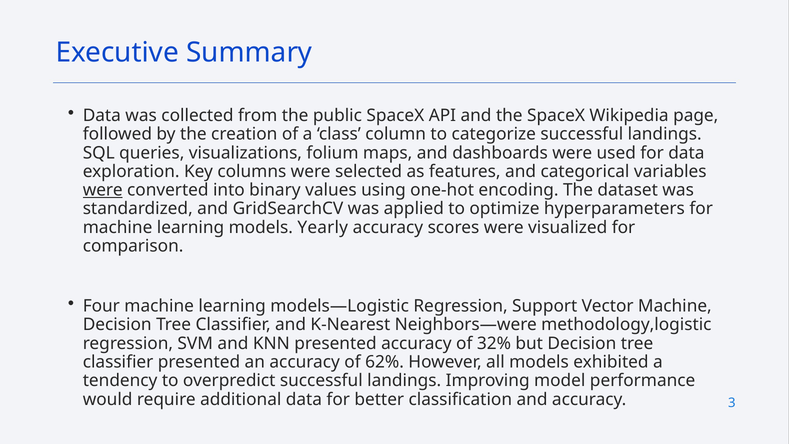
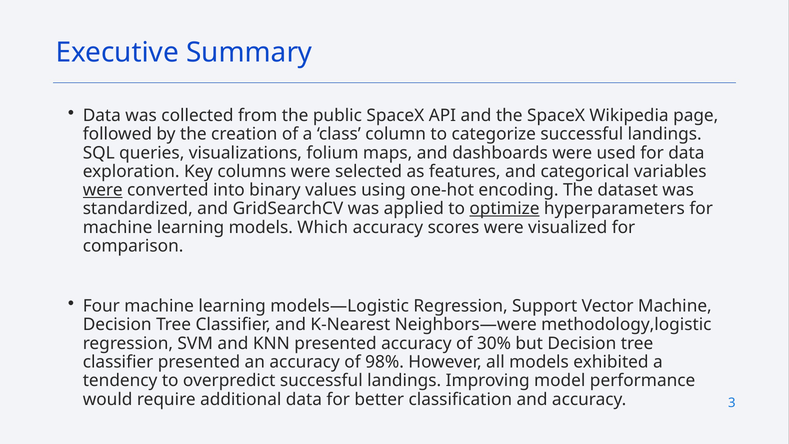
optimize underline: none -> present (504, 209)
Yearly: Yearly -> Which (323, 227)
32%: 32% -> 30% (494, 343)
62%: 62% -> 98% (385, 362)
